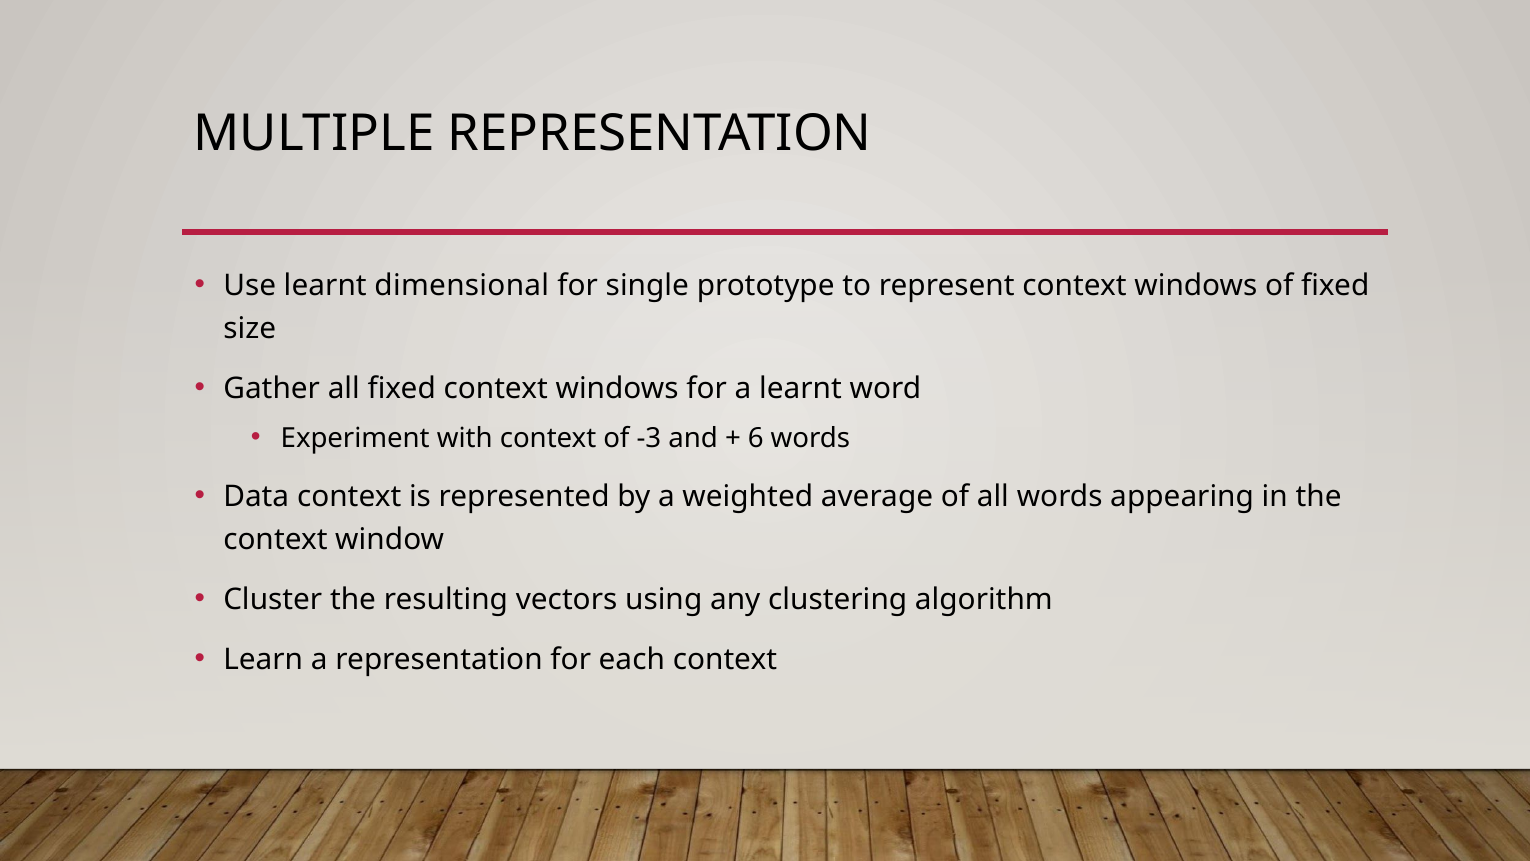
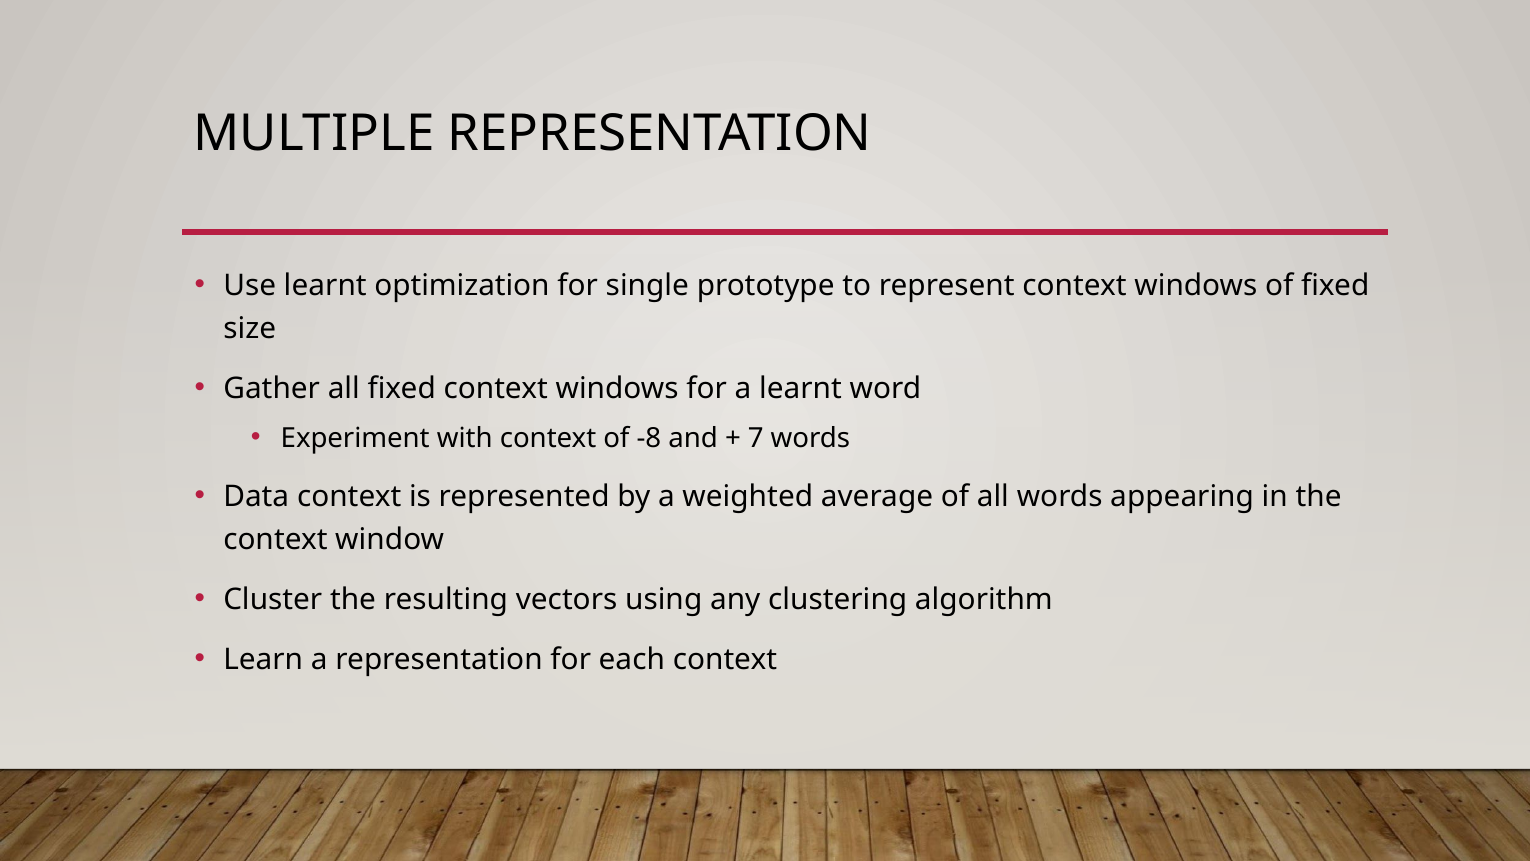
dimensional: dimensional -> optimization (462, 286)
-3: -3 -> -8 (649, 438)
6: 6 -> 7 (756, 438)
